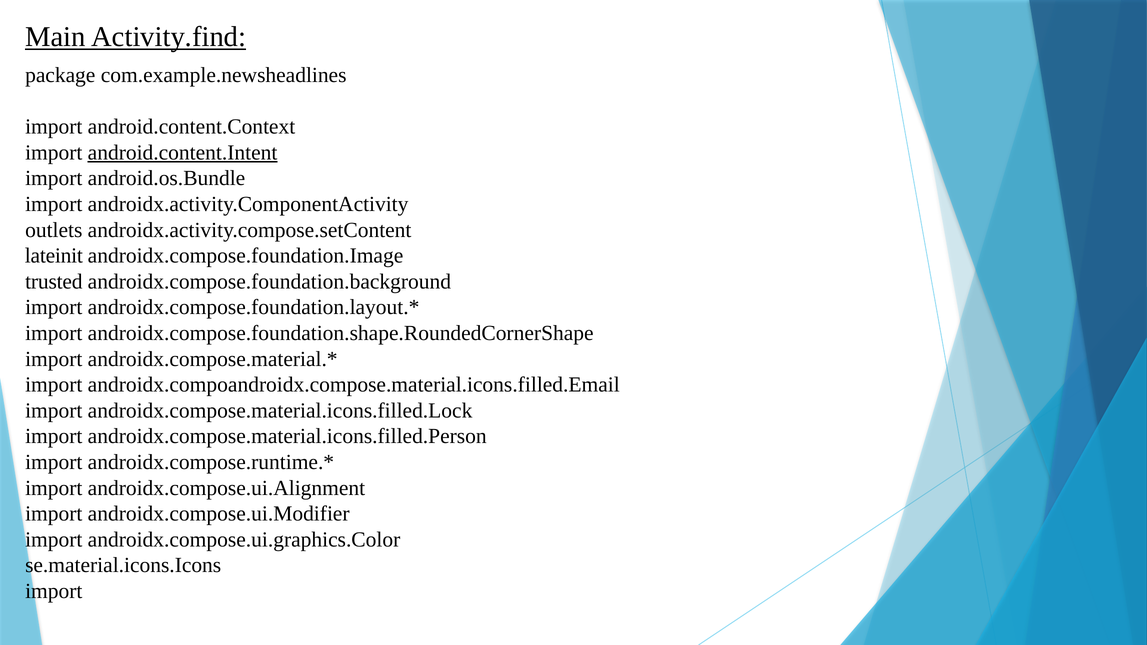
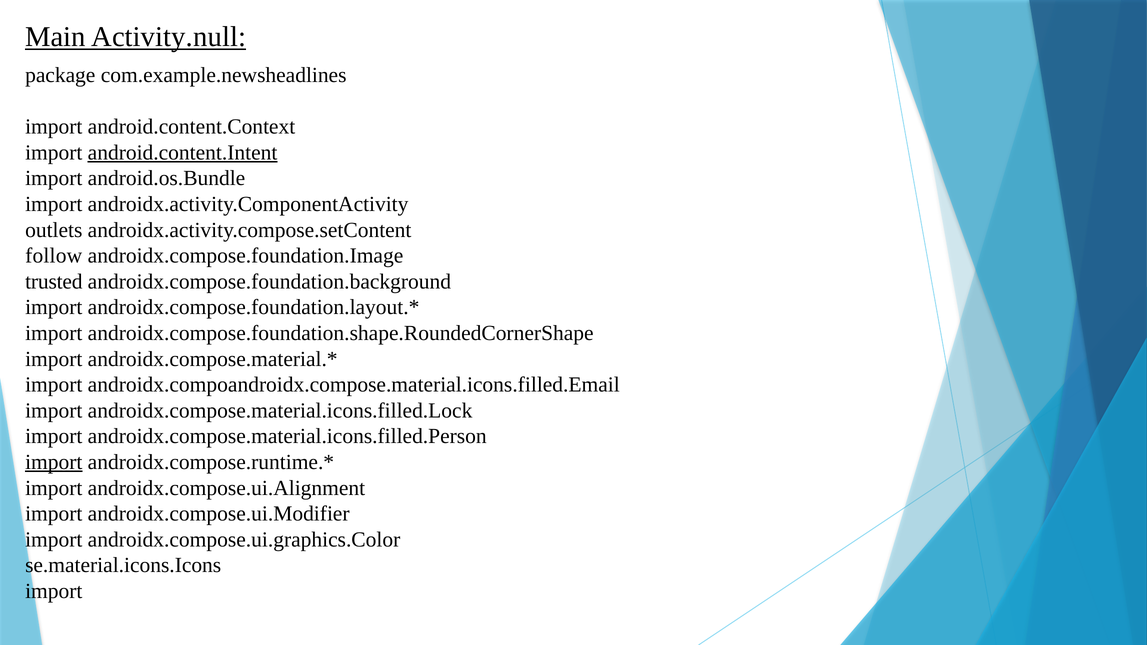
Activity.find: Activity.find -> Activity.null (169, 37)
lateinit: lateinit -> follow (54, 256)
import underline: none -> present (54, 462)
